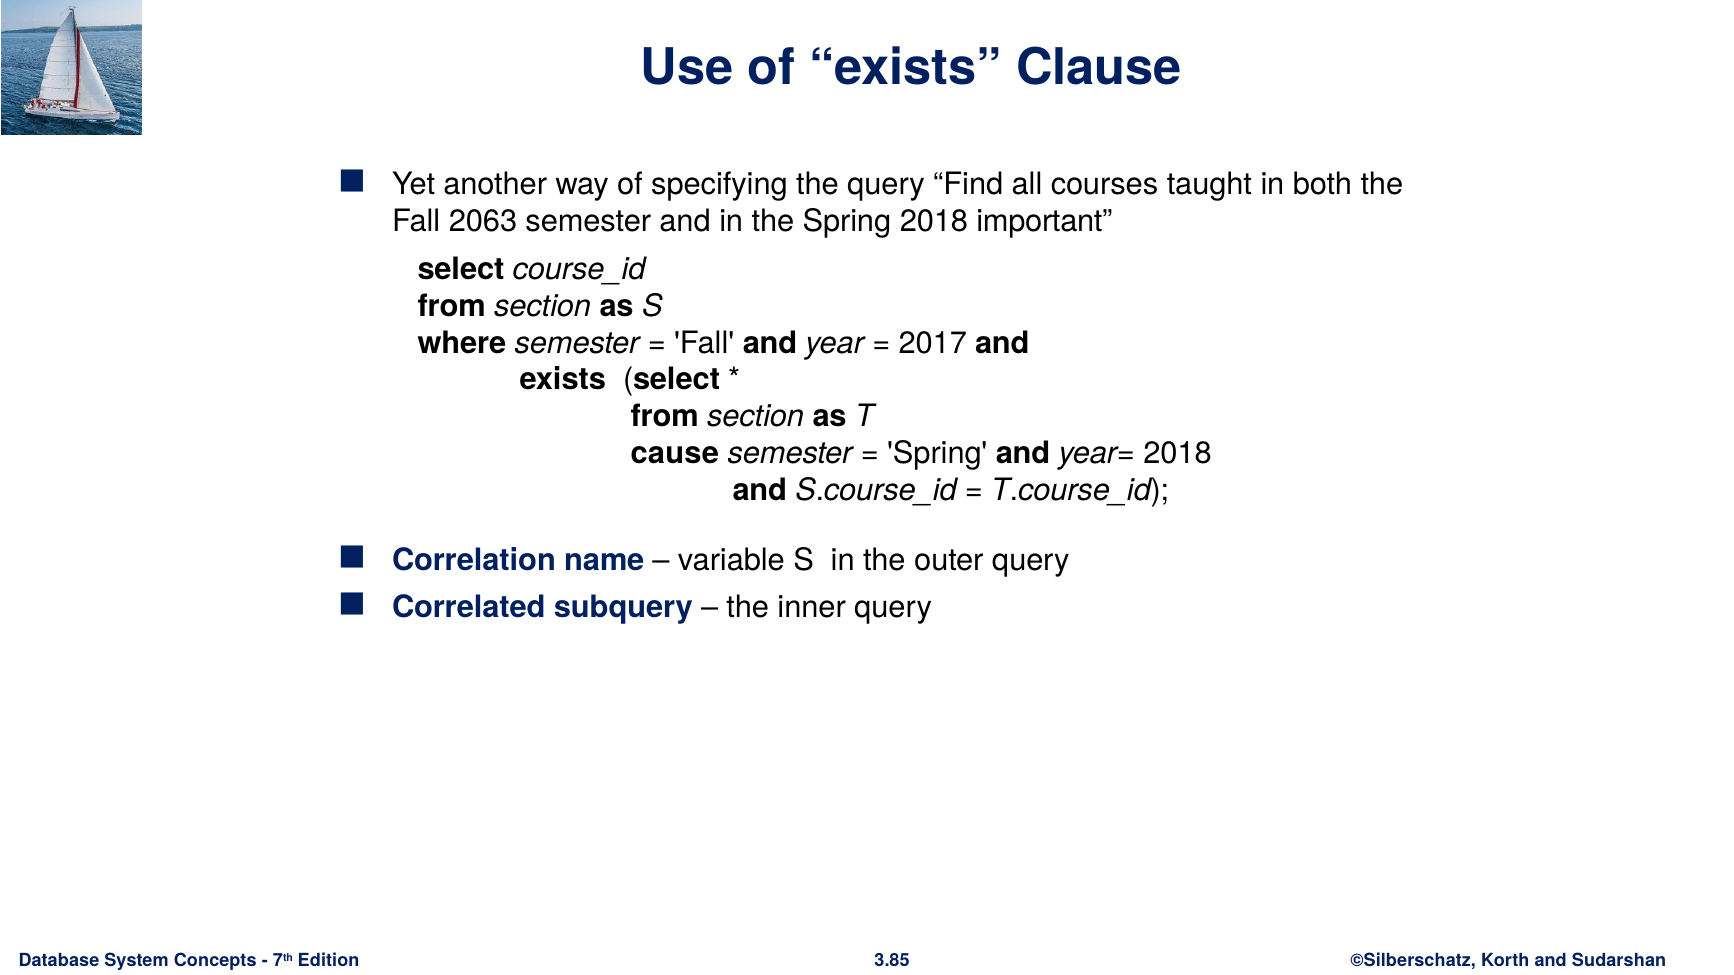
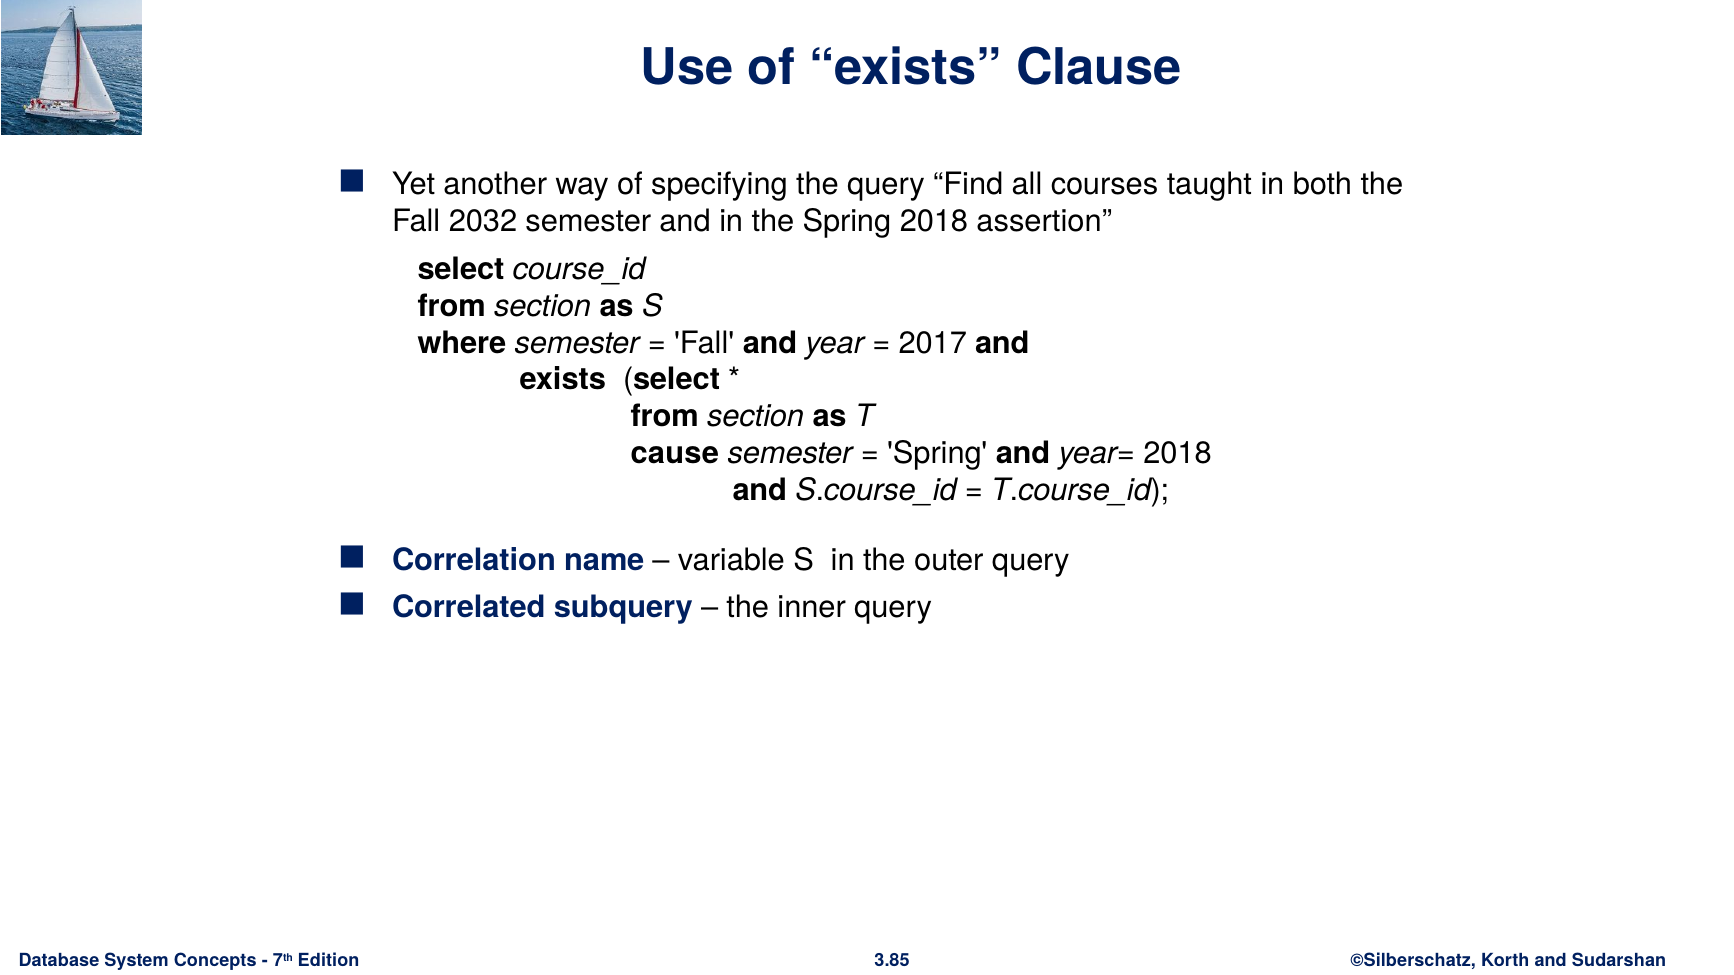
2063: 2063 -> 2032 (483, 222)
important: important -> assertion (1044, 222)
